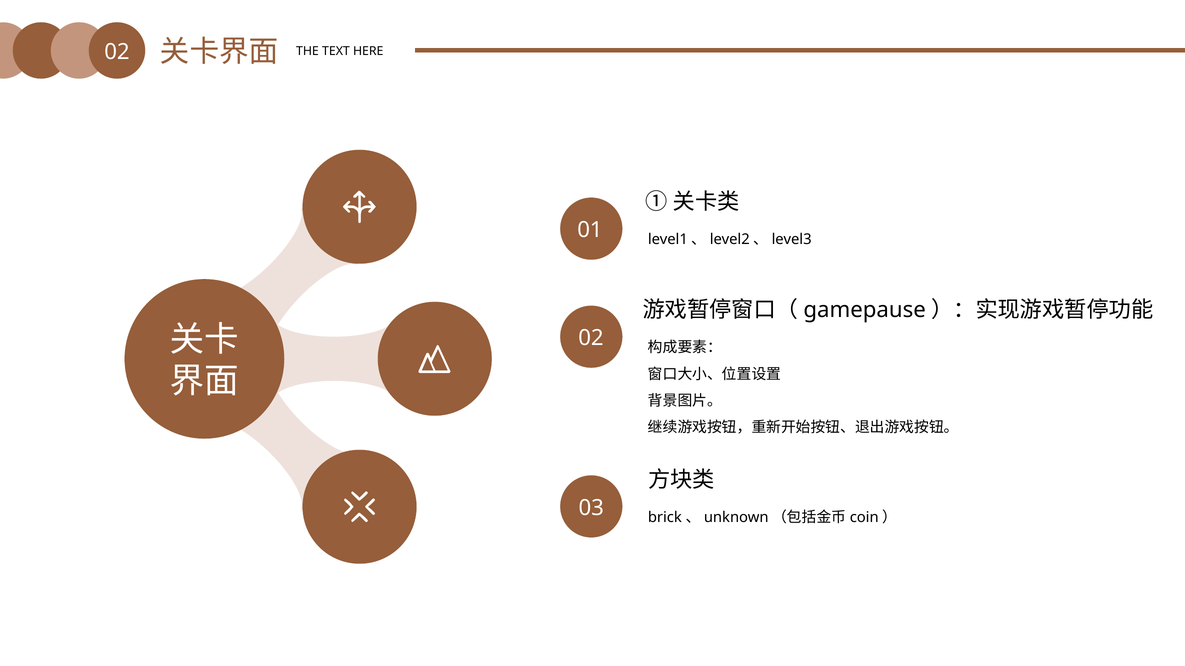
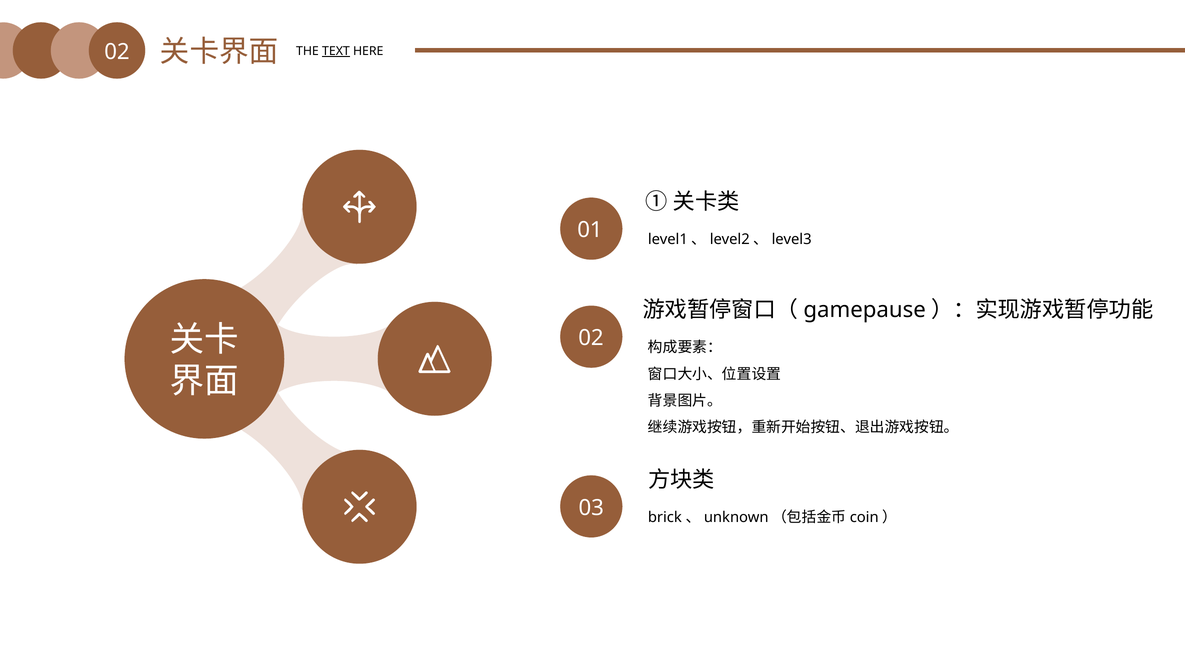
TEXT underline: none -> present (336, 51)
